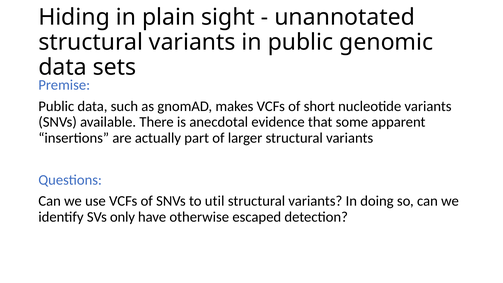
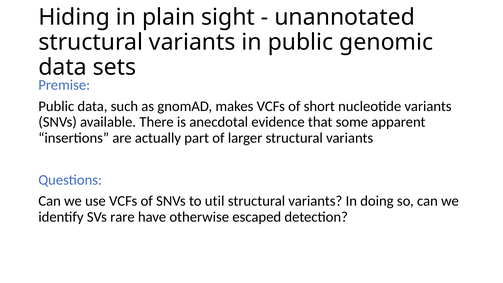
only: only -> rare (122, 217)
